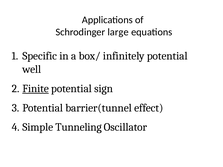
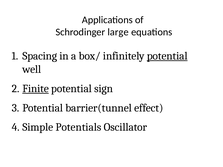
Specific: Specific -> Spacing (40, 56)
potential underline: none -> present (167, 56)
Tunneling: Tunneling -> Potentials (78, 127)
